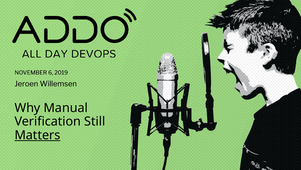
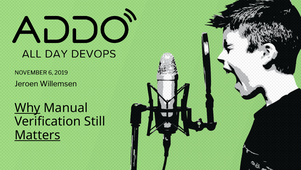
Why underline: none -> present (27, 107)
